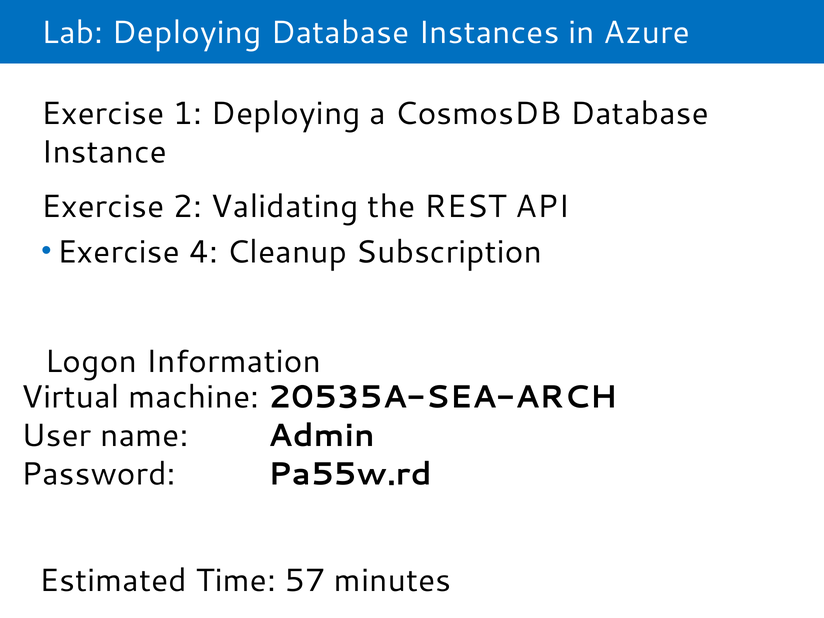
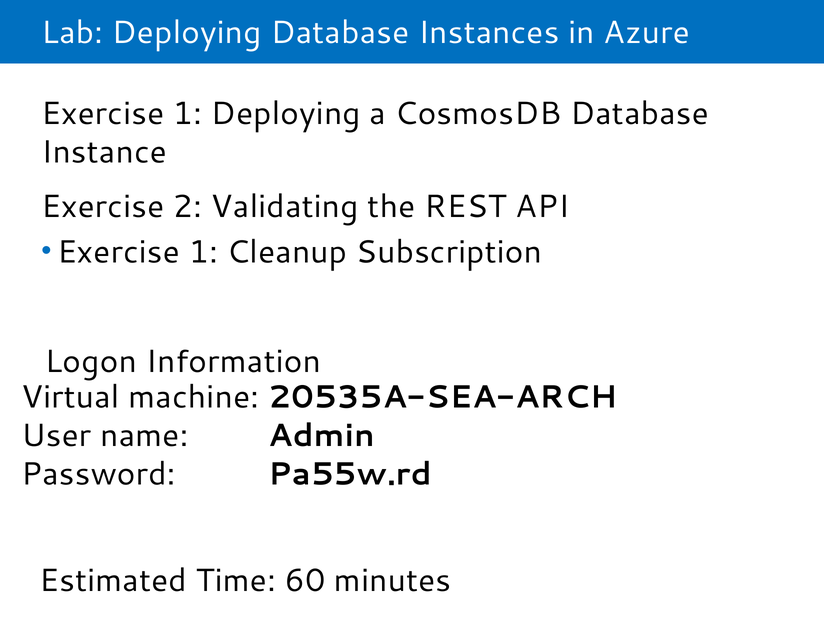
4: 4 -> 1 (203, 252)
57: 57 -> 60 (305, 581)
